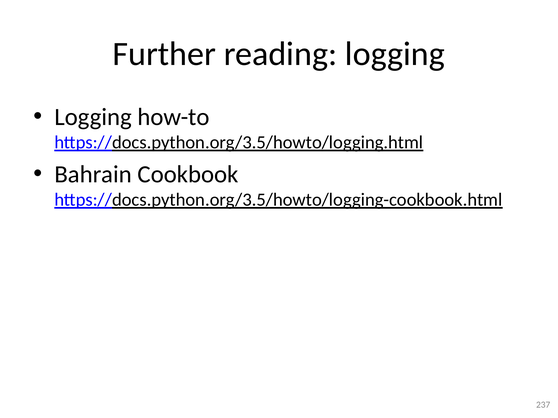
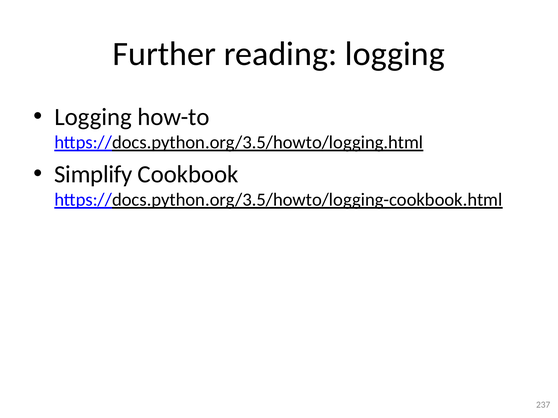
Bahrain: Bahrain -> Simplify (93, 174)
